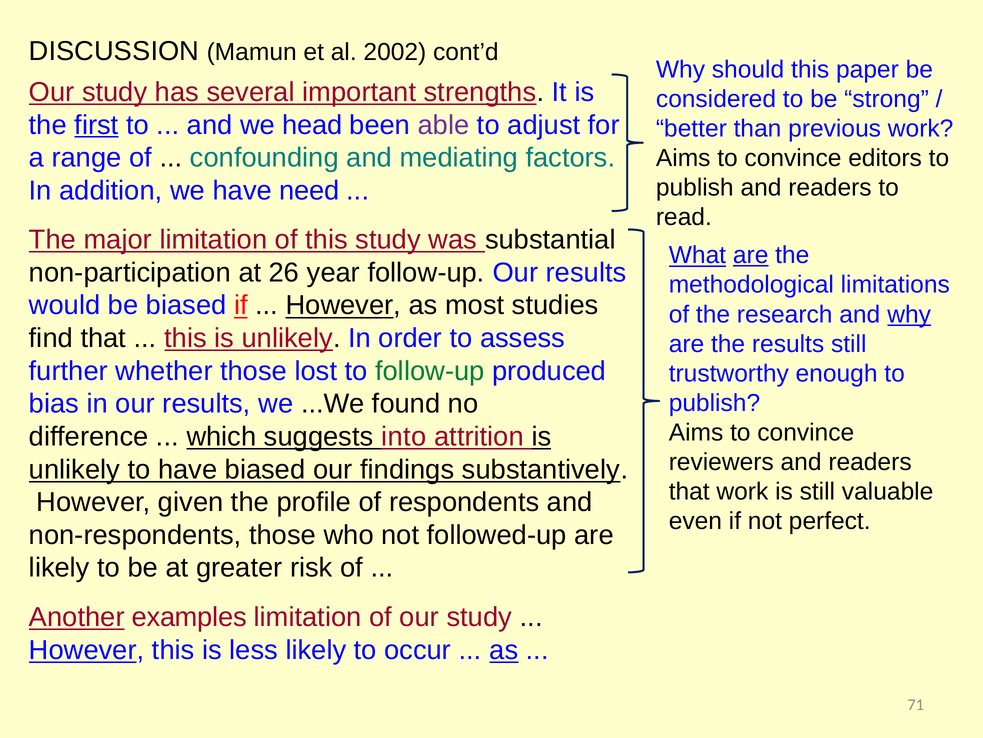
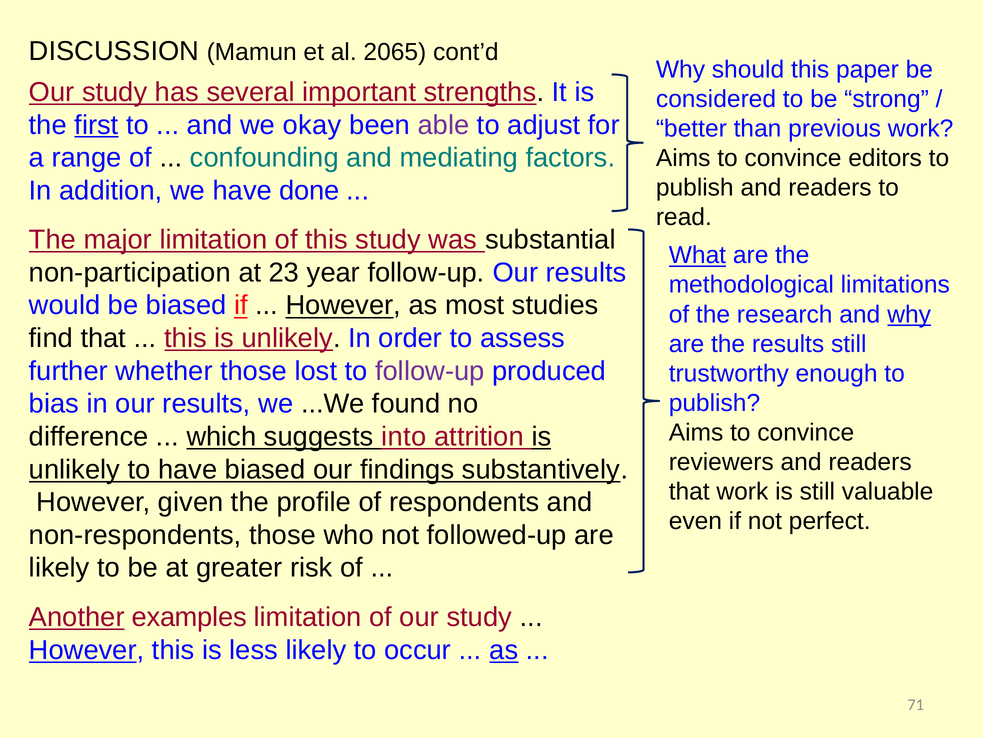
2002: 2002 -> 2065 (395, 52)
head: head -> okay (312, 125)
need: need -> done (309, 190)
are underline: present -> none (751, 255)
26: 26 -> 23 (284, 272)
follow-up colour: green -> purple (430, 371)
